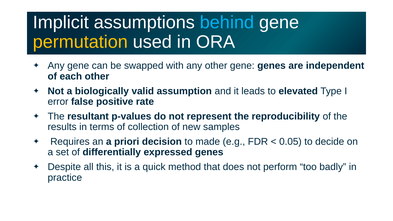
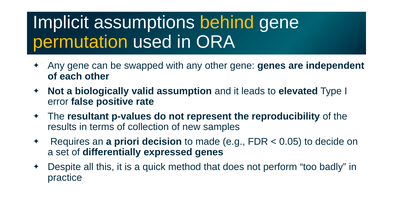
behind colour: light blue -> yellow (227, 23)
